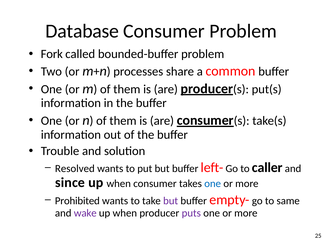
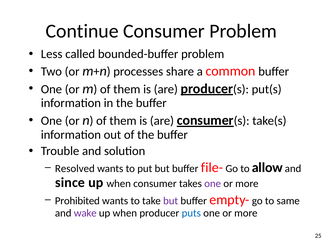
Database: Database -> Continue (82, 31)
Fork: Fork -> Less (52, 54)
left-: left- -> file- (212, 168)
caller: caller -> allow (267, 168)
one colour: blue -> purple (213, 184)
puts colour: purple -> blue (191, 213)
